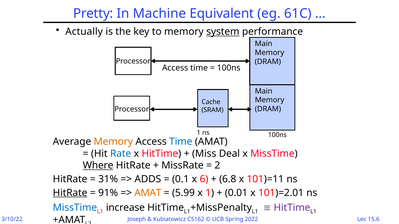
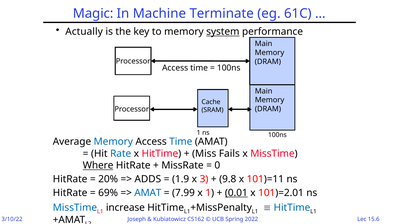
Pretty: Pretty -> Magic (93, 14)
Equivalent: Equivalent -> Terminate (222, 14)
Memory colour: orange -> blue (113, 142)
Deal: Deal -> Fails (229, 154)
2: 2 -> 0 (217, 166)
31%: 31% -> 20% (108, 179)
0.1: 0.1 -> 1.9 (181, 179)
6: 6 -> 3 (204, 179)
6.8: 6.8 -> 9.8 (228, 179)
HitRate underline: present -> none (70, 193)
91%: 91% -> 69% (108, 193)
AMAT colour: orange -> blue (148, 193)
5.99: 5.99 -> 7.99 (183, 193)
0.01 underline: none -> present (236, 193)
HitTime colour: purple -> blue (292, 208)
